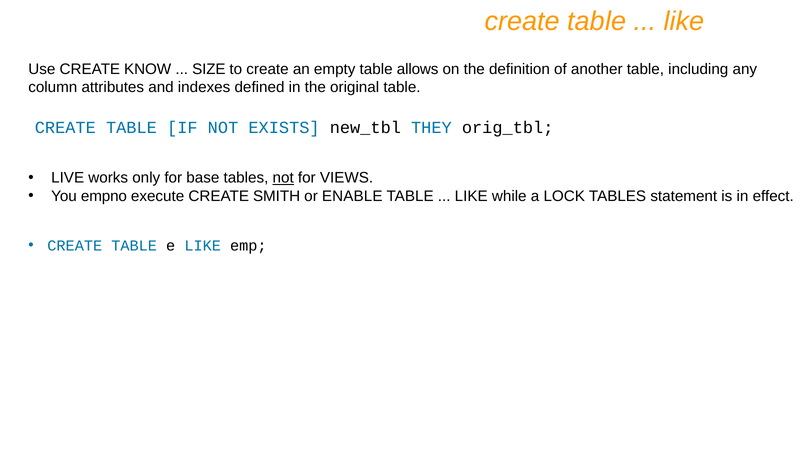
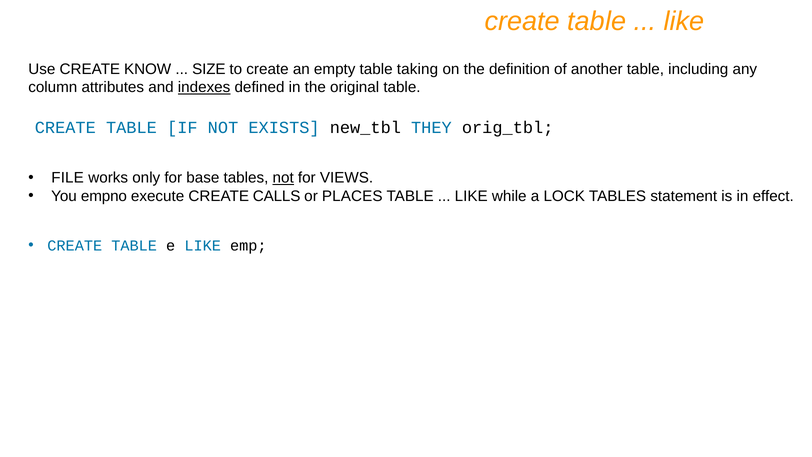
allows: allows -> taking (417, 69)
indexes underline: none -> present (204, 87)
LIVE: LIVE -> FILE (68, 178)
SMITH: SMITH -> CALLS (277, 196)
ENABLE: ENABLE -> PLACES (352, 196)
